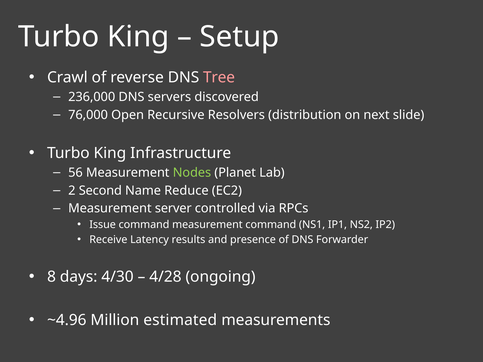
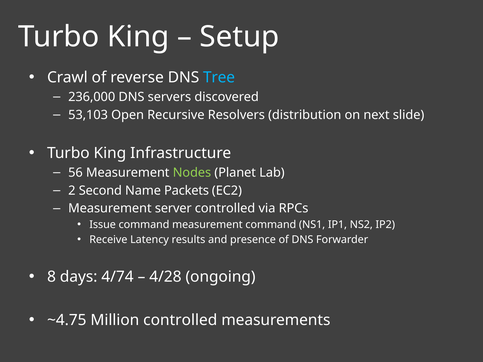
Tree colour: pink -> light blue (219, 78)
76,000: 76,000 -> 53,103 (88, 115)
Reduce: Reduce -> Packets (187, 191)
4/30: 4/30 -> 4/74 (117, 277)
~4.96: ~4.96 -> ~4.75 (67, 320)
Million estimated: estimated -> controlled (180, 320)
